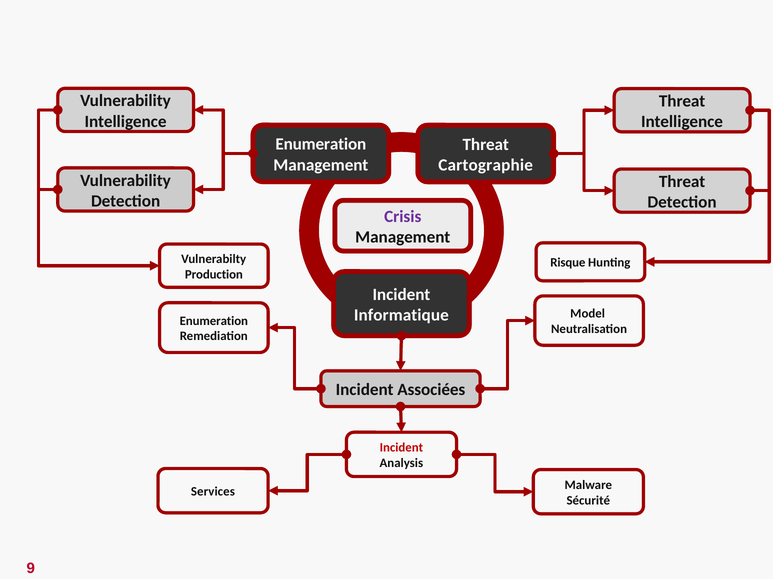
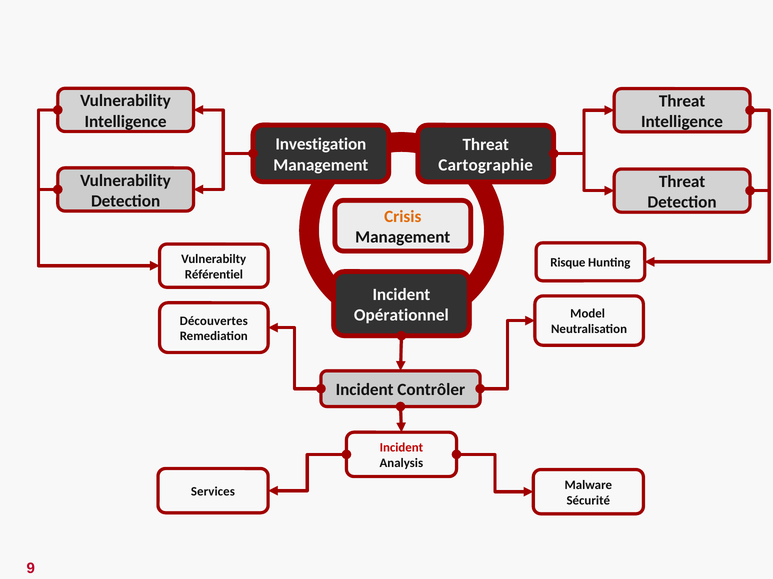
Enumeration: Enumeration -> Investigation (321, 144)
Crisis colour: purple -> orange (403, 217)
Production: Production -> Référentiel (214, 275)
Informatique: Informatique -> Opérationnel (401, 316)
Enumeration: Enumeration -> Découvertes (214, 321)
Associées: Associées -> Contrôler (431, 390)
